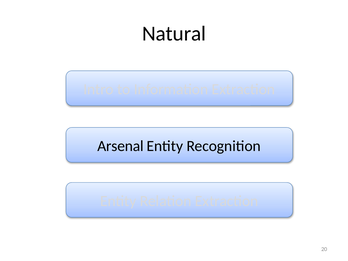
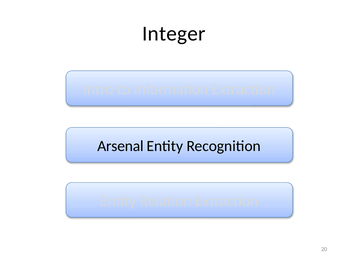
Natural: Natural -> Integer (174, 34)
